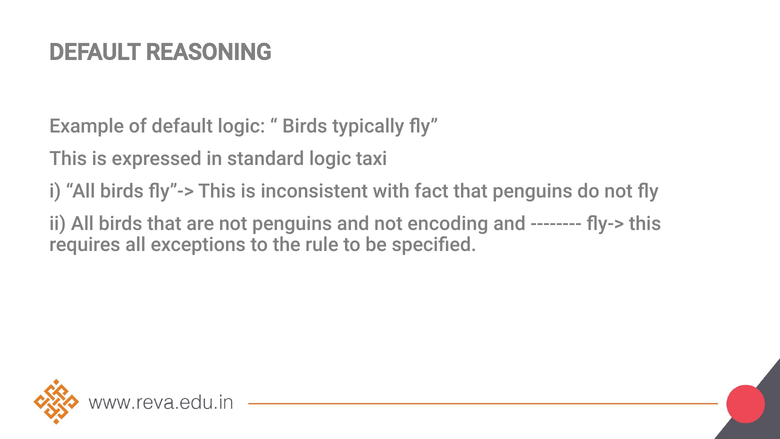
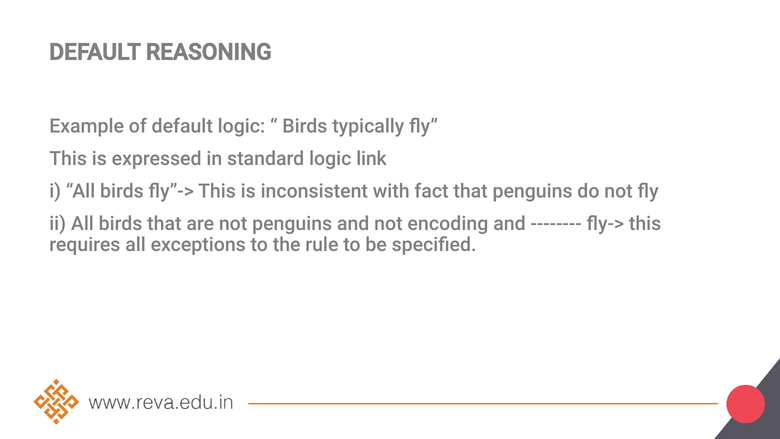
taxi: taxi -> link (372, 159)
